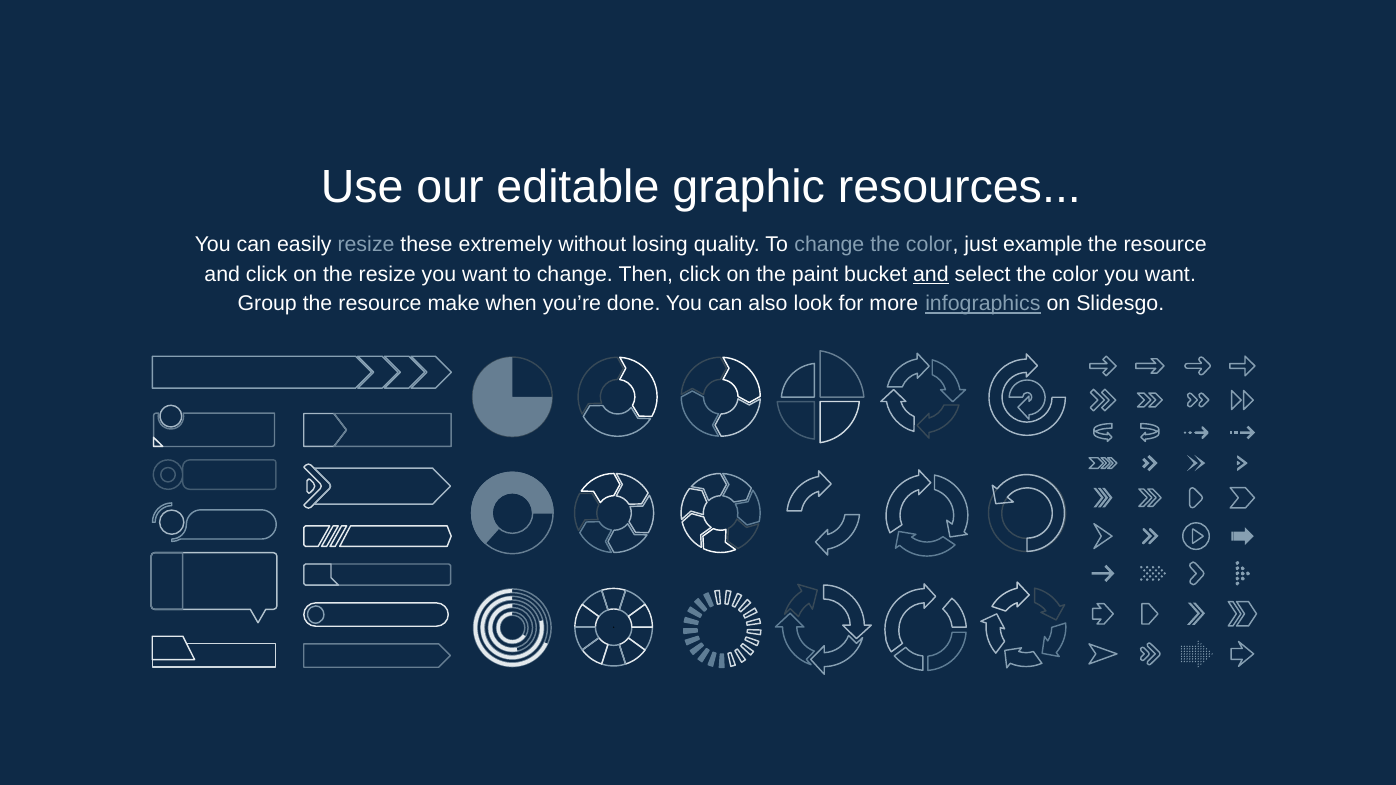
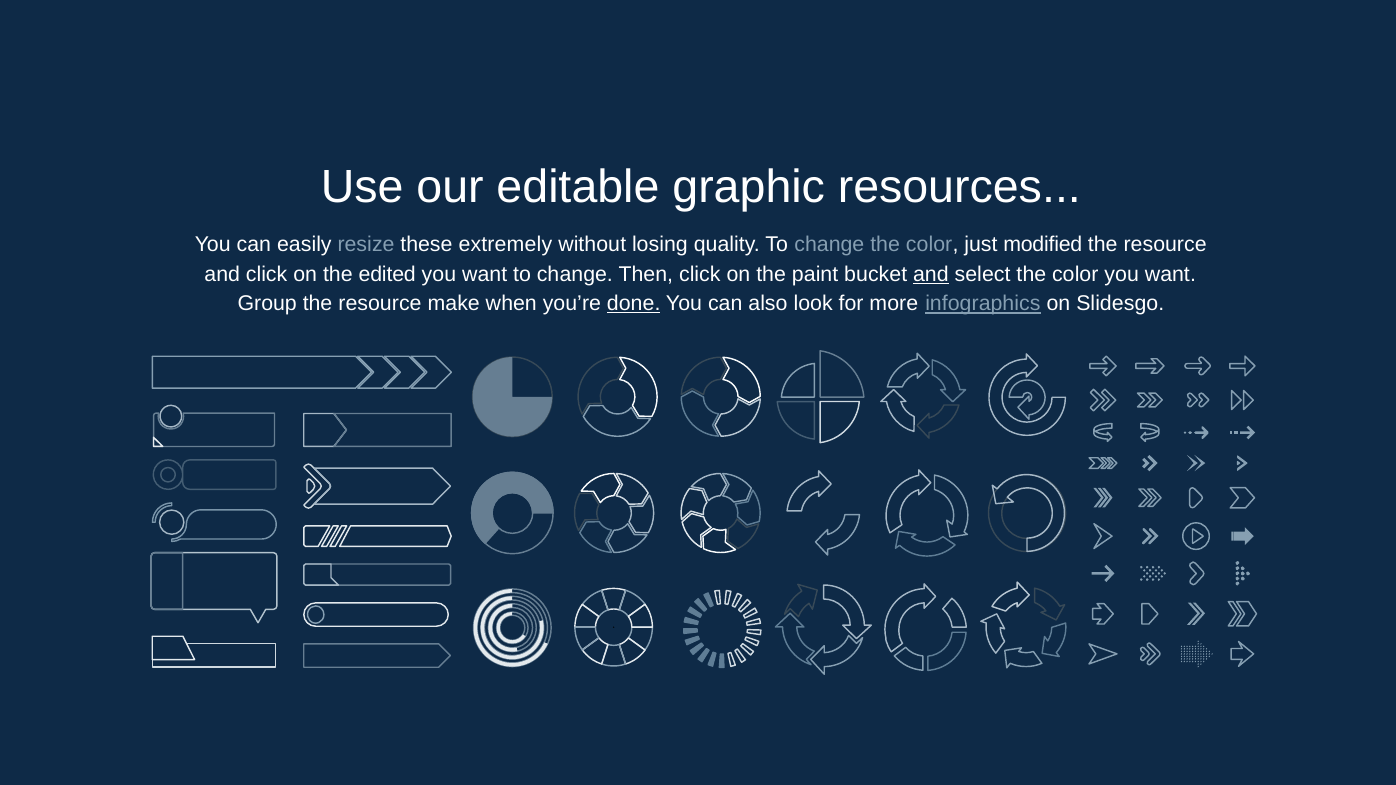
example: example -> modified (1043, 245)
the resize: resize -> edited (387, 274)
done underline: none -> present (634, 304)
